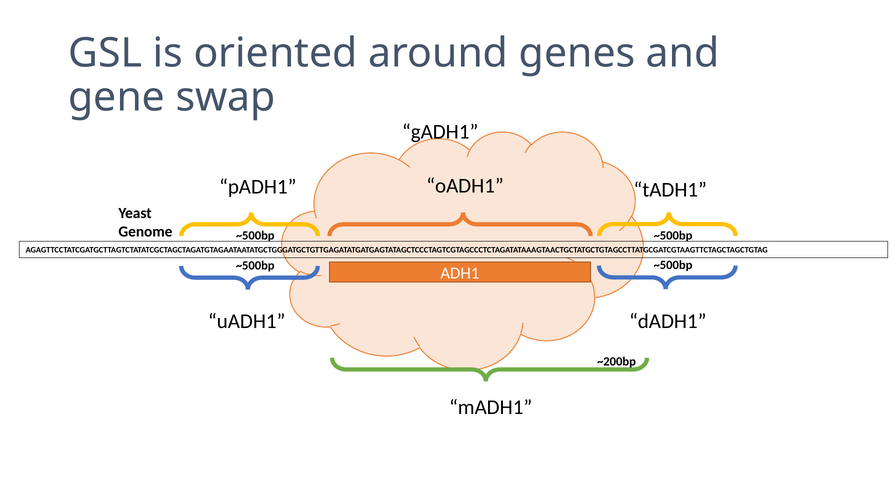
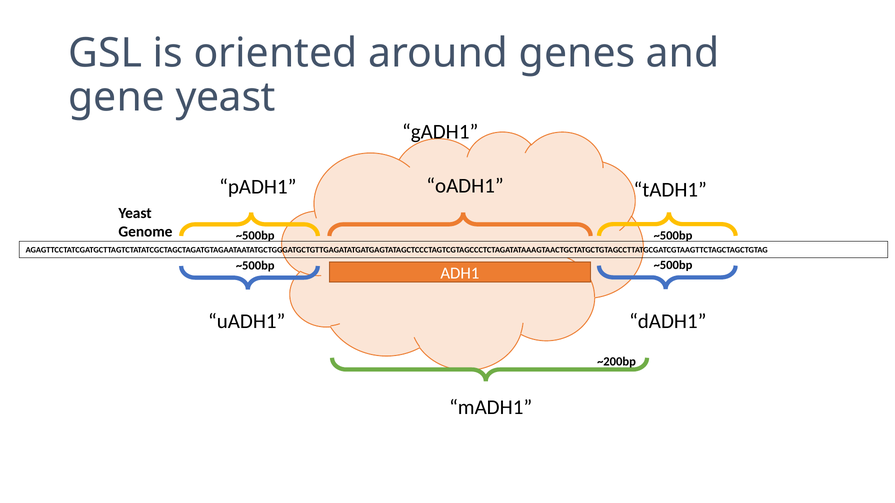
gene swap: swap -> yeast (226, 97)
